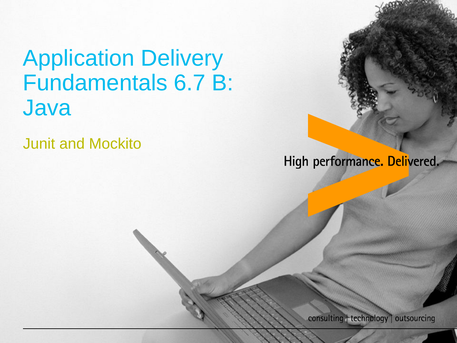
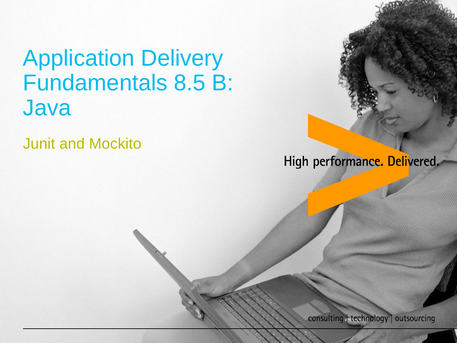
6.7: 6.7 -> 8.5 (190, 83)
